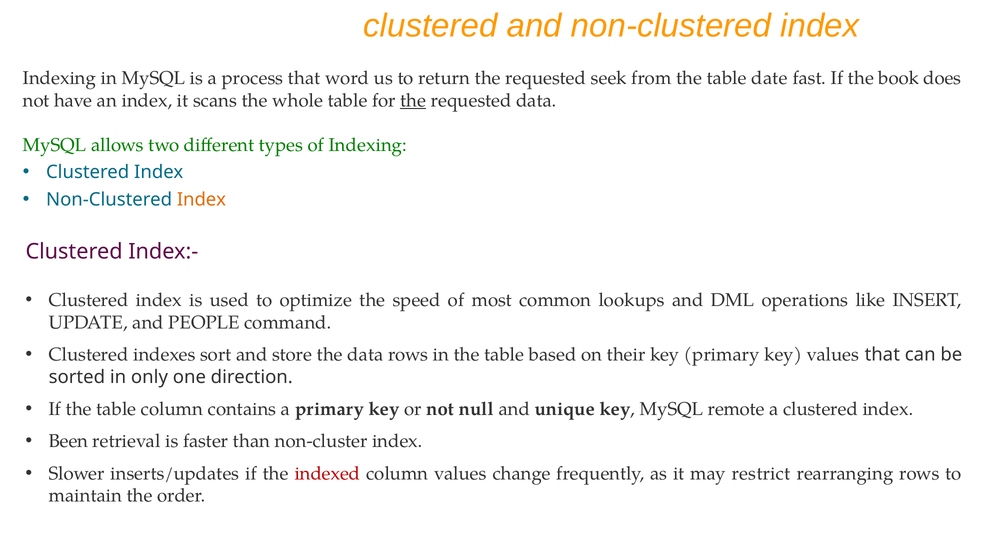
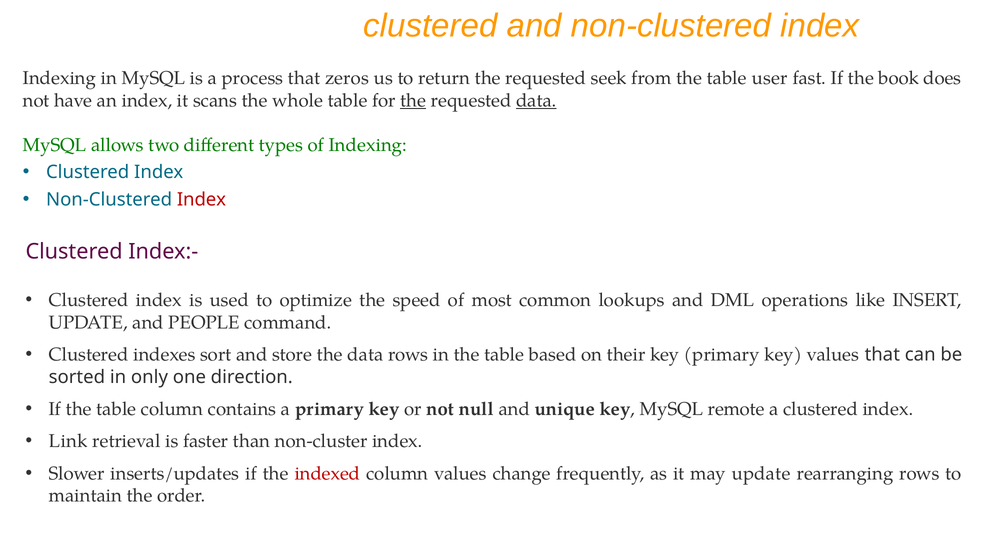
word: word -> zeros (347, 78)
date: date -> user (770, 78)
data underline: none -> present (536, 101)
Index colour: orange -> red (201, 200)
Been: Been -> Link (68, 442)
may restrict: restrict -> update (761, 474)
